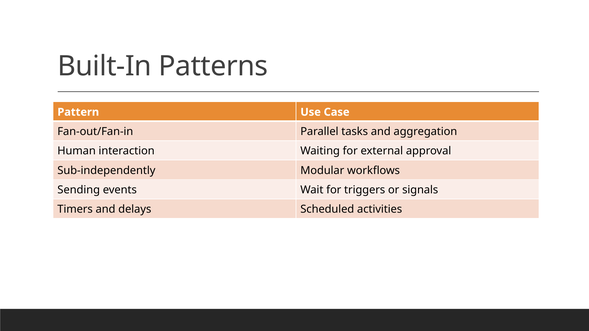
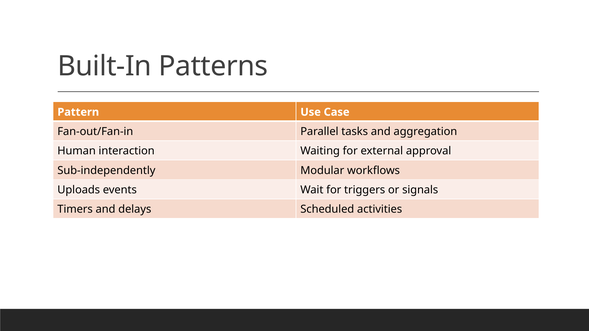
Sending: Sending -> Uploads (79, 190)
